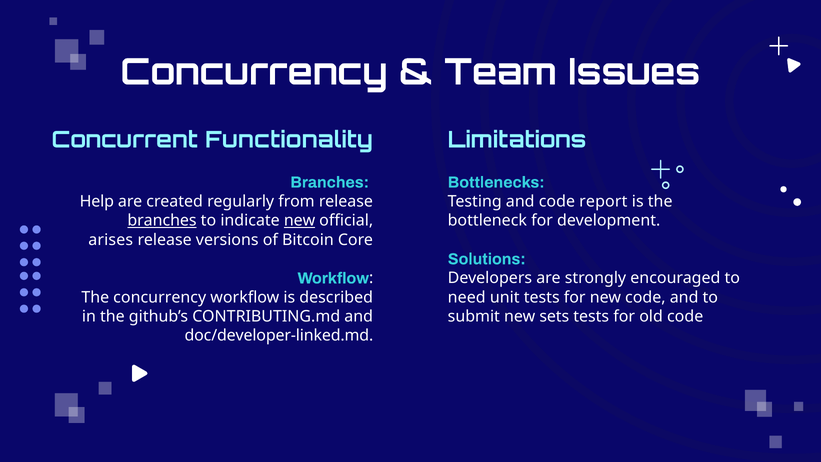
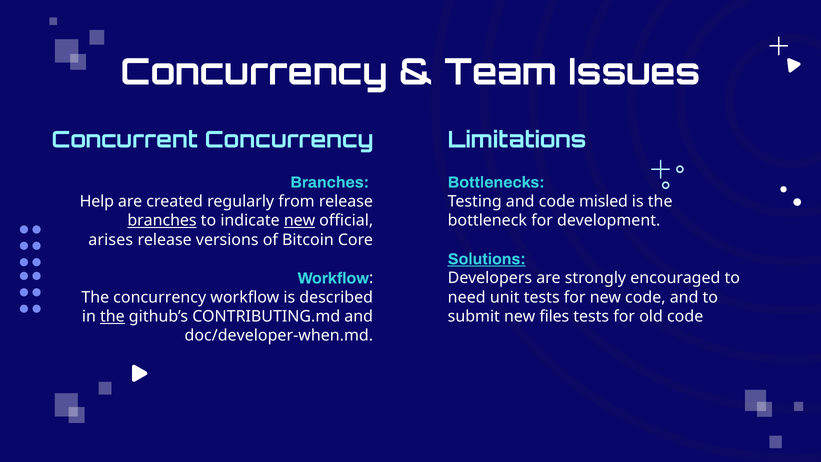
Concurrent Functionality: Functionality -> Concurrency (289, 140)
report: report -> misled (603, 201)
Solutions underline: none -> present (487, 259)
the underline: none -> present (112, 316)
sets: sets -> files (554, 316)
doc/developer-linked.md: doc/developer-linked.md -> doc/developer-when.md (279, 336)
